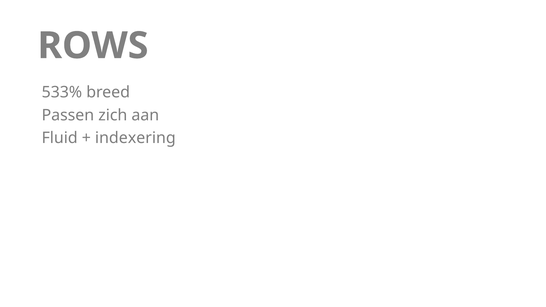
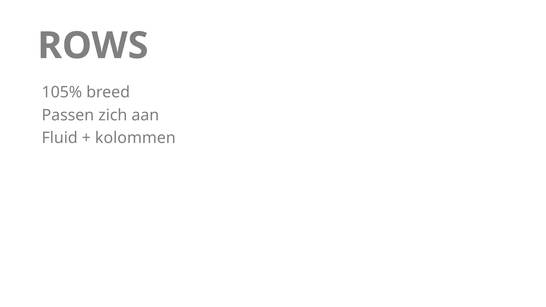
533%: 533% -> 105% (62, 92)
indexering: indexering -> kolommen (135, 138)
